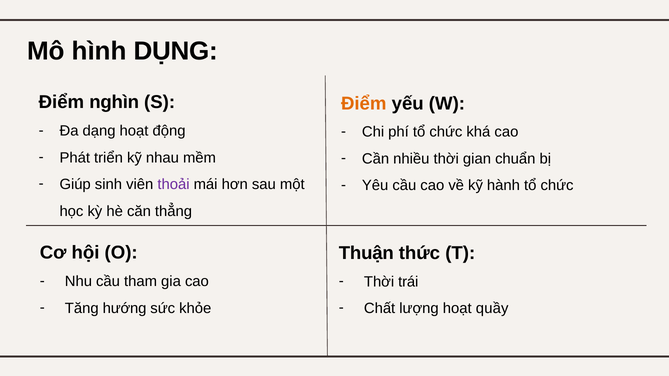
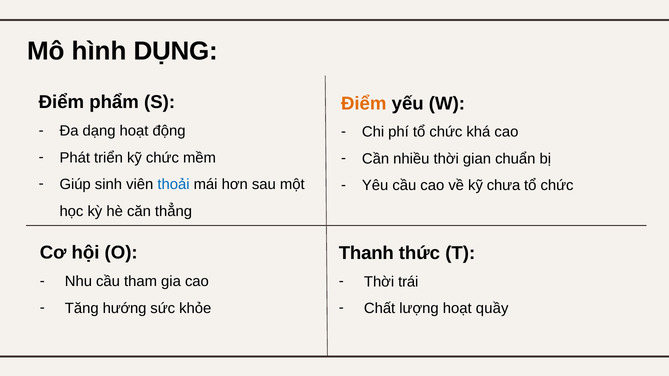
nghìn: nghìn -> phẩm (114, 102)
kỹ nhau: nhau -> chức (162, 158)
thoải colour: purple -> blue (173, 185)
hành: hành -> chưa (504, 186)
Thuận: Thuận -> Thanh (366, 253)
